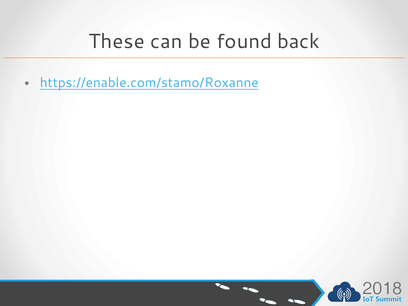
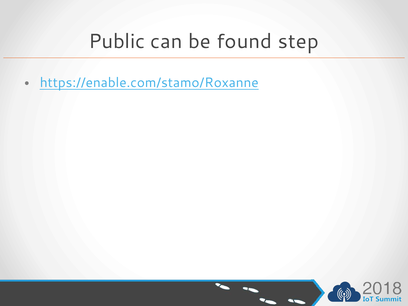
These: These -> Public (117, 42)
back: back -> step (298, 42)
